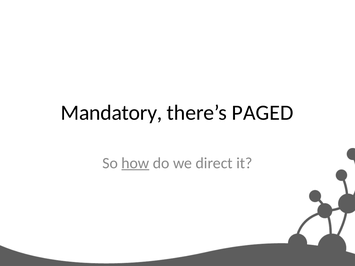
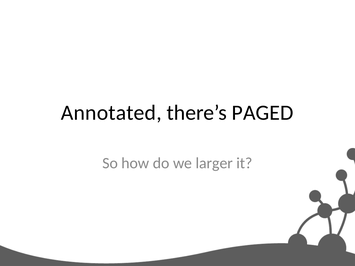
Mandatory: Mandatory -> Annotated (111, 113)
how underline: present -> none (135, 163)
direct: direct -> larger (214, 163)
